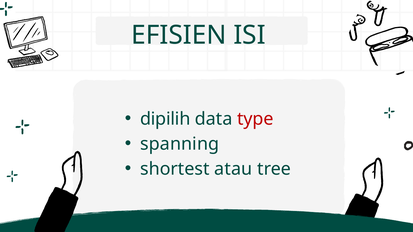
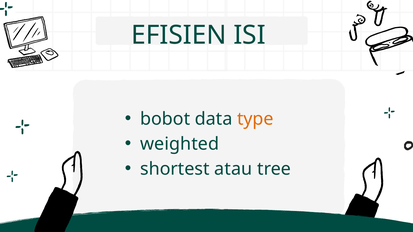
dipilih: dipilih -> bobot (165, 119)
type colour: red -> orange (255, 119)
spanning: spanning -> weighted (180, 144)
